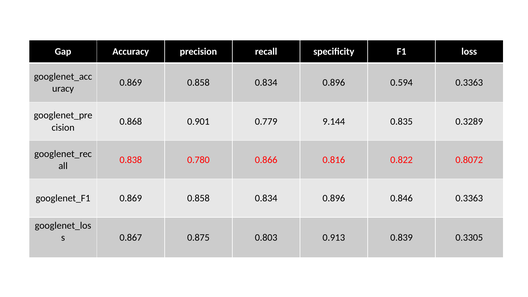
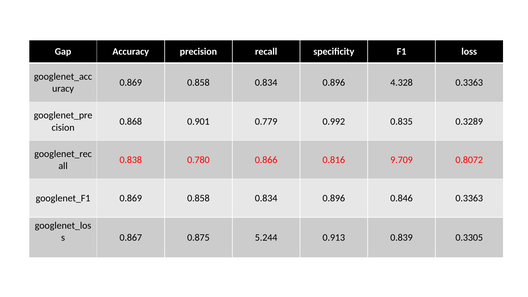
0.594: 0.594 -> 4.328 (402, 83)
9.144: 9.144 -> 0.992 (334, 121)
0.822: 0.822 -> 9.709 (402, 160)
0.803: 0.803 -> 5.244 (266, 238)
